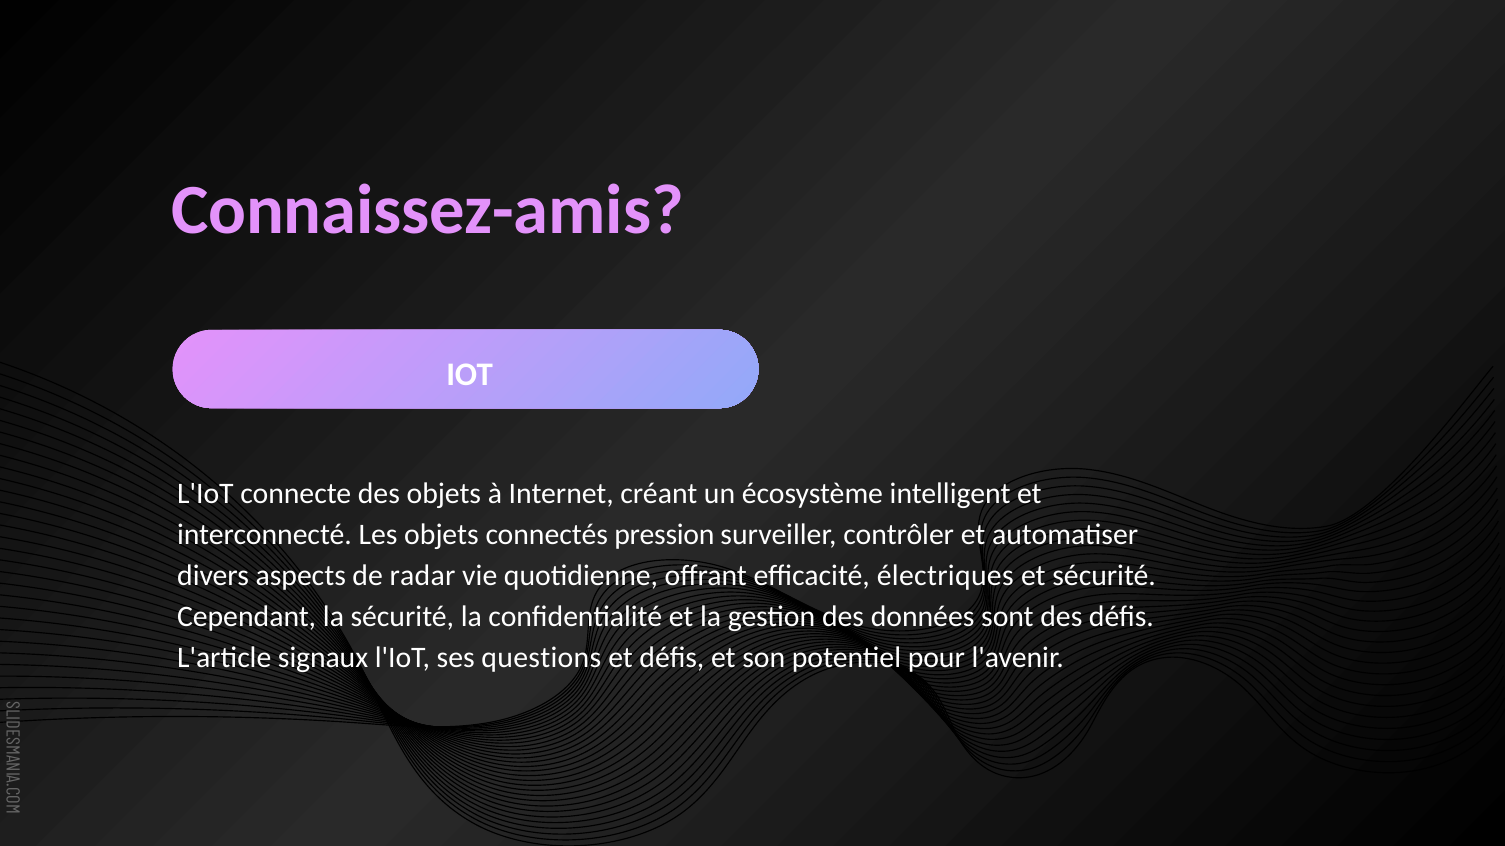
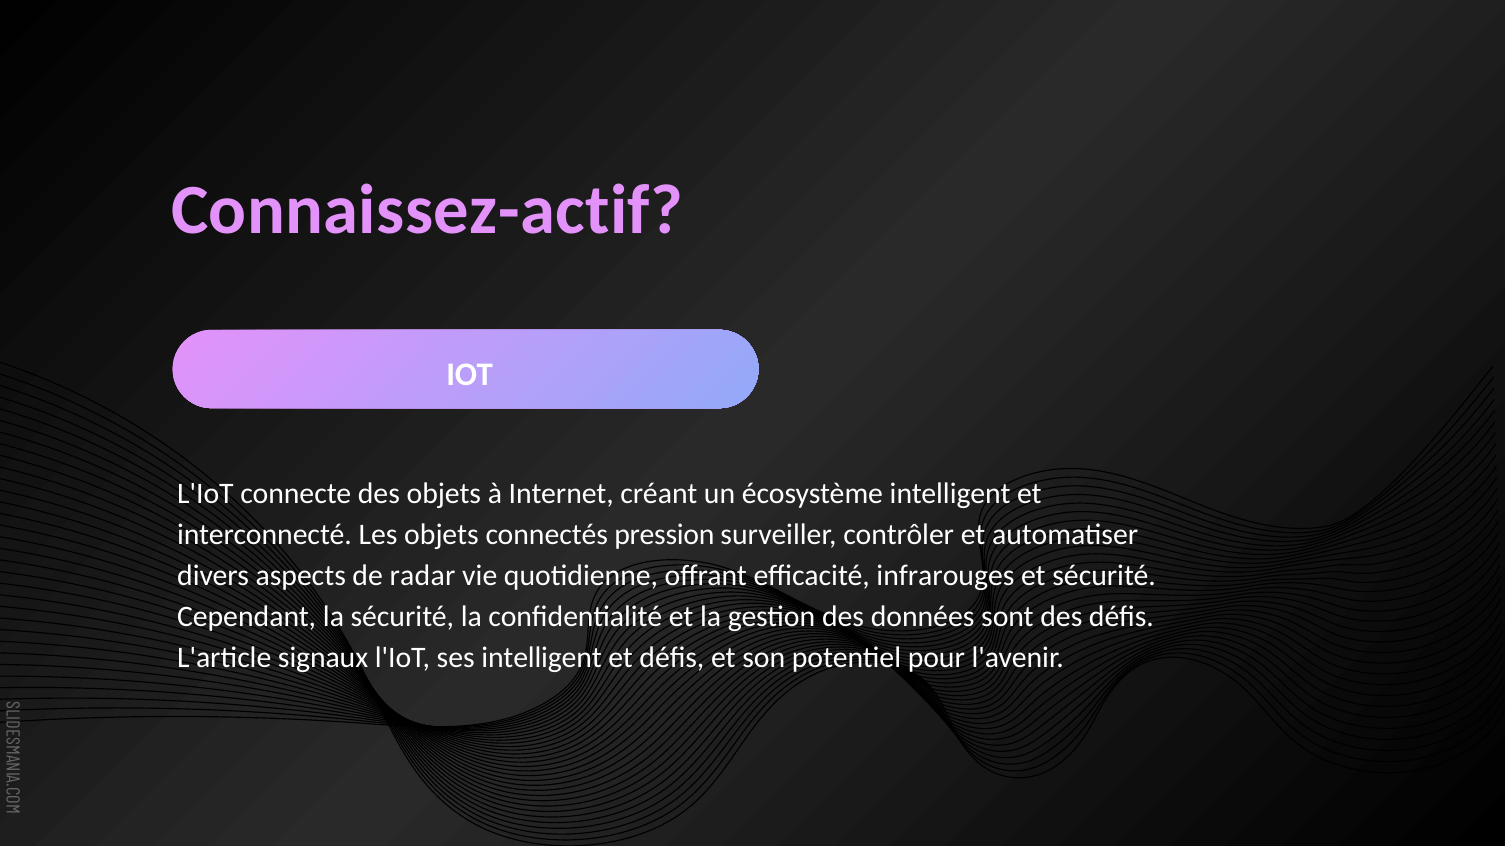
Connaissez-amis: Connaissez-amis -> Connaissez-actif (427, 211)
électriques: électriques -> infrarouges (945, 576)
ses questions: questions -> intelligent (542, 658)
